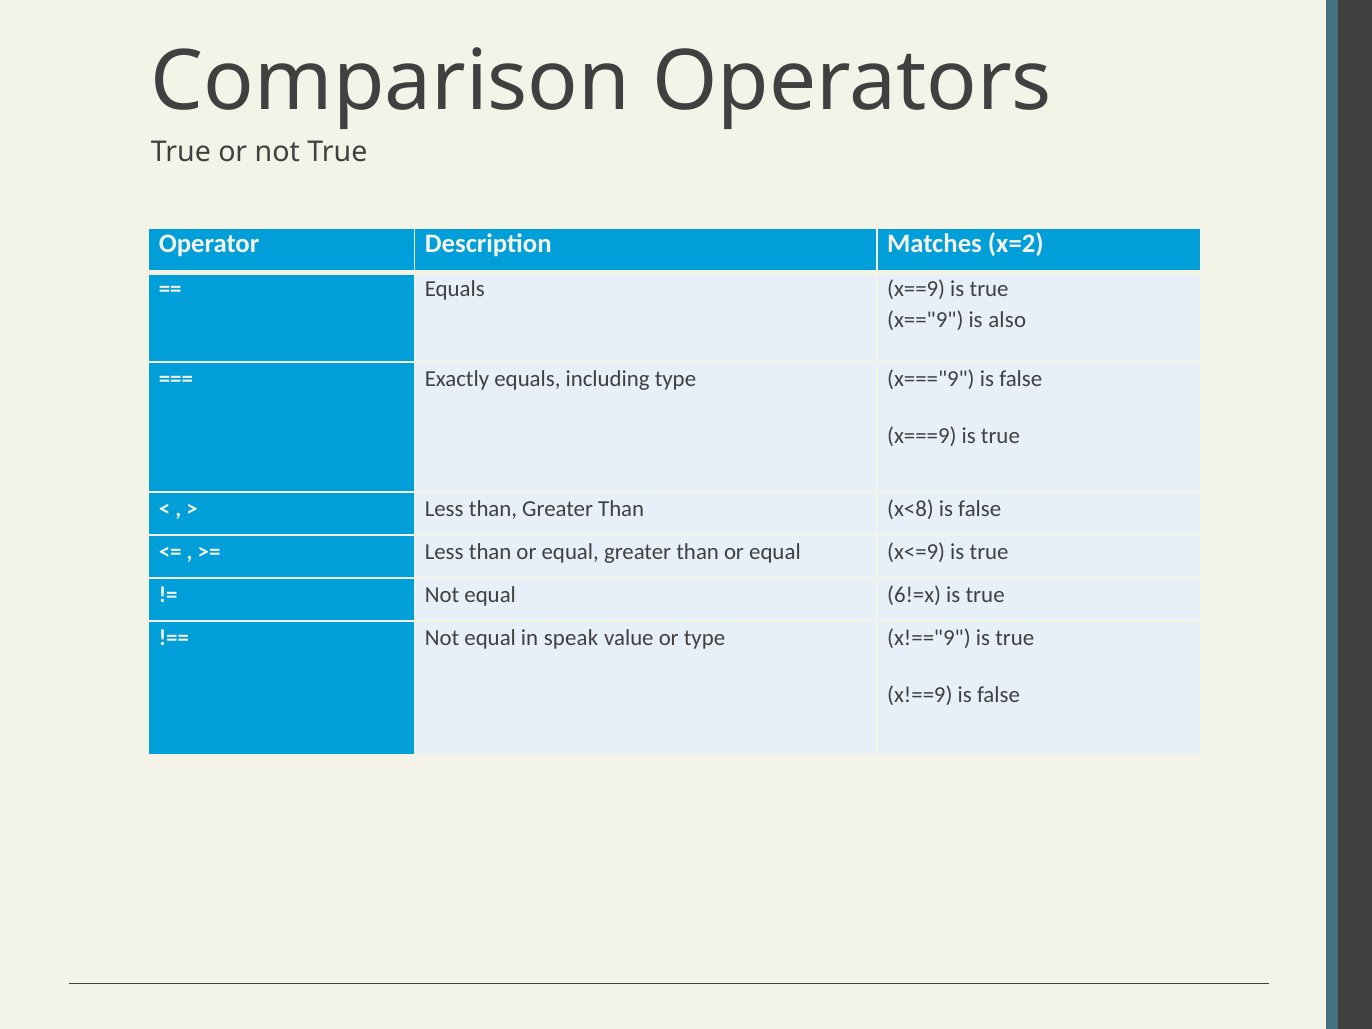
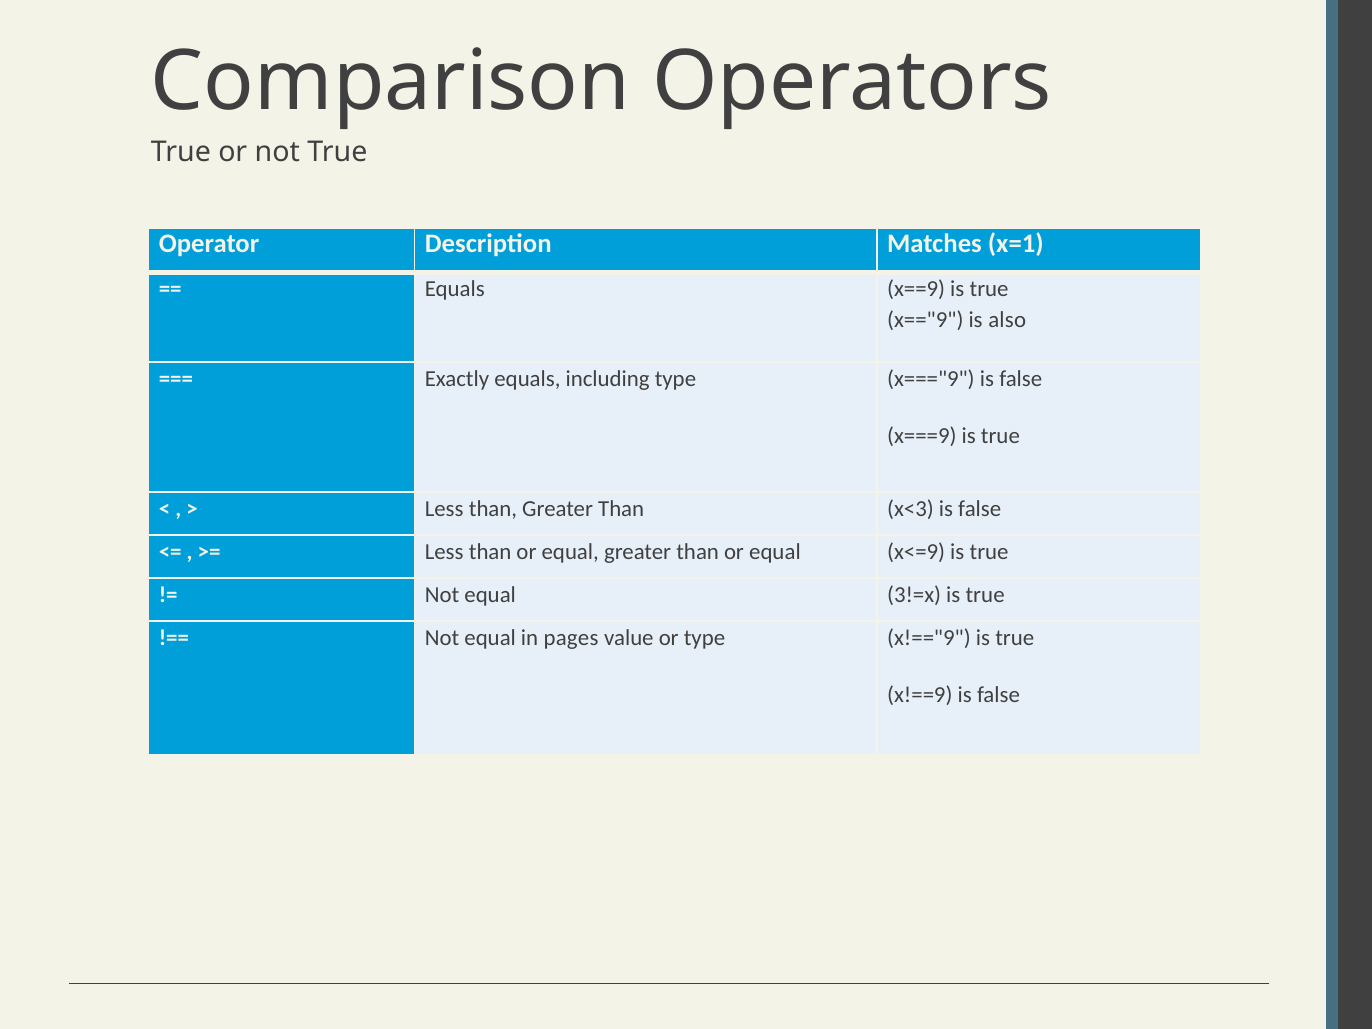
x=2: x=2 -> x=1 (1016, 243)
x<8: x<8 -> x<3 (910, 509)
6!=x: 6!=x -> 3!=x (914, 595)
speak: speak -> pages (571, 638)
